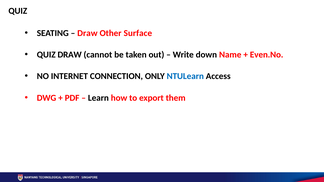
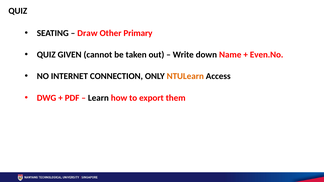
Surface: Surface -> Primary (138, 33)
QUIZ DRAW: DRAW -> GIVEN (70, 55)
NTULearn colour: blue -> orange (185, 76)
